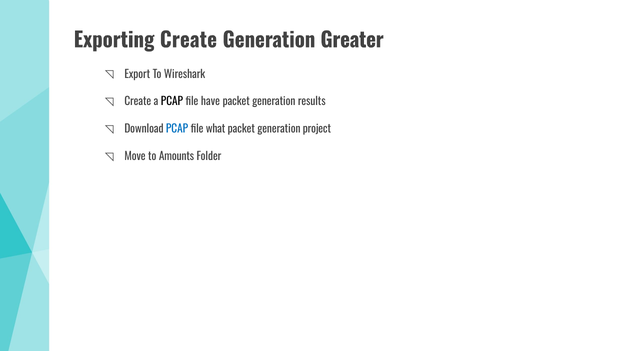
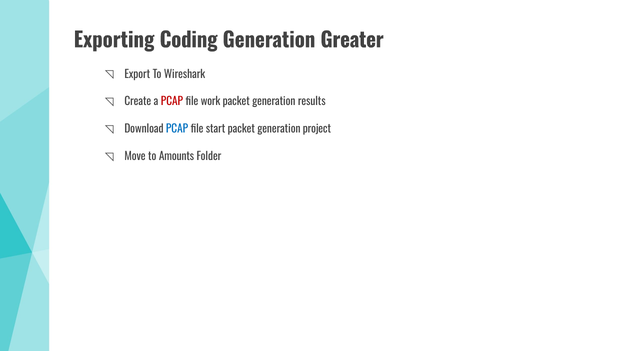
Exporting Create: Create -> Coding (189, 40)
PCAP colour: black -> red (172, 102)
have: have -> work (211, 102)
what: what -> start (216, 129)
